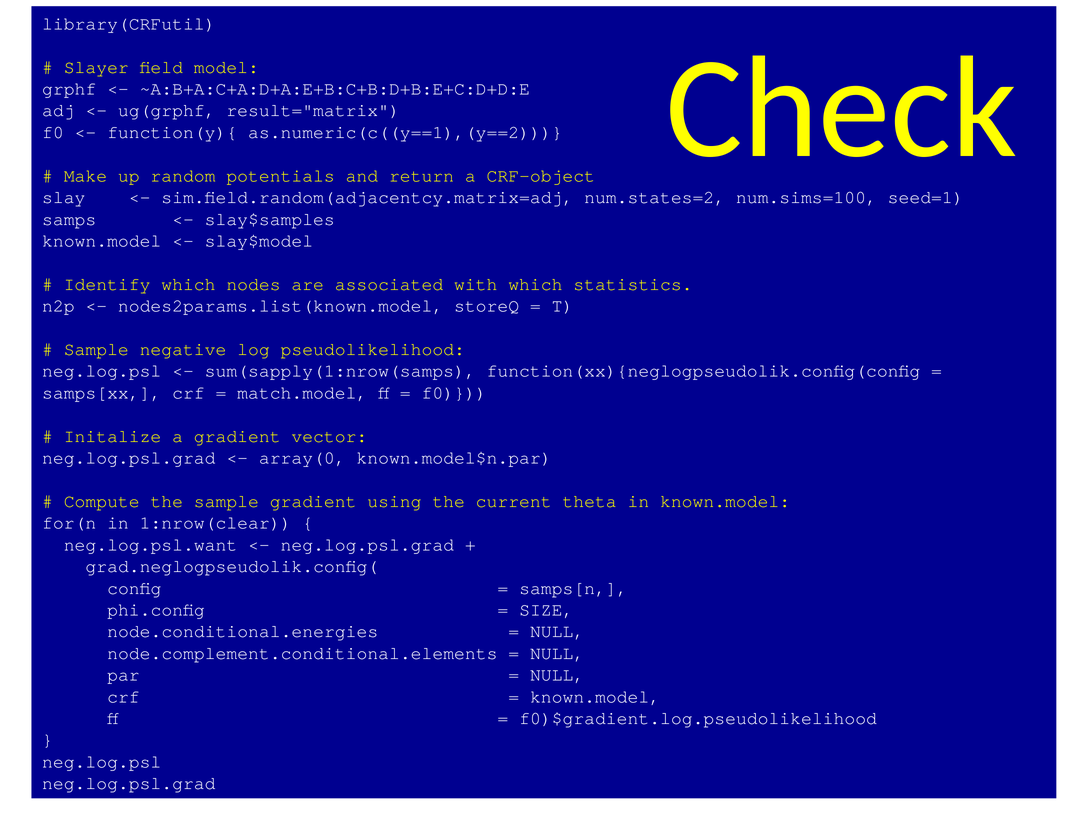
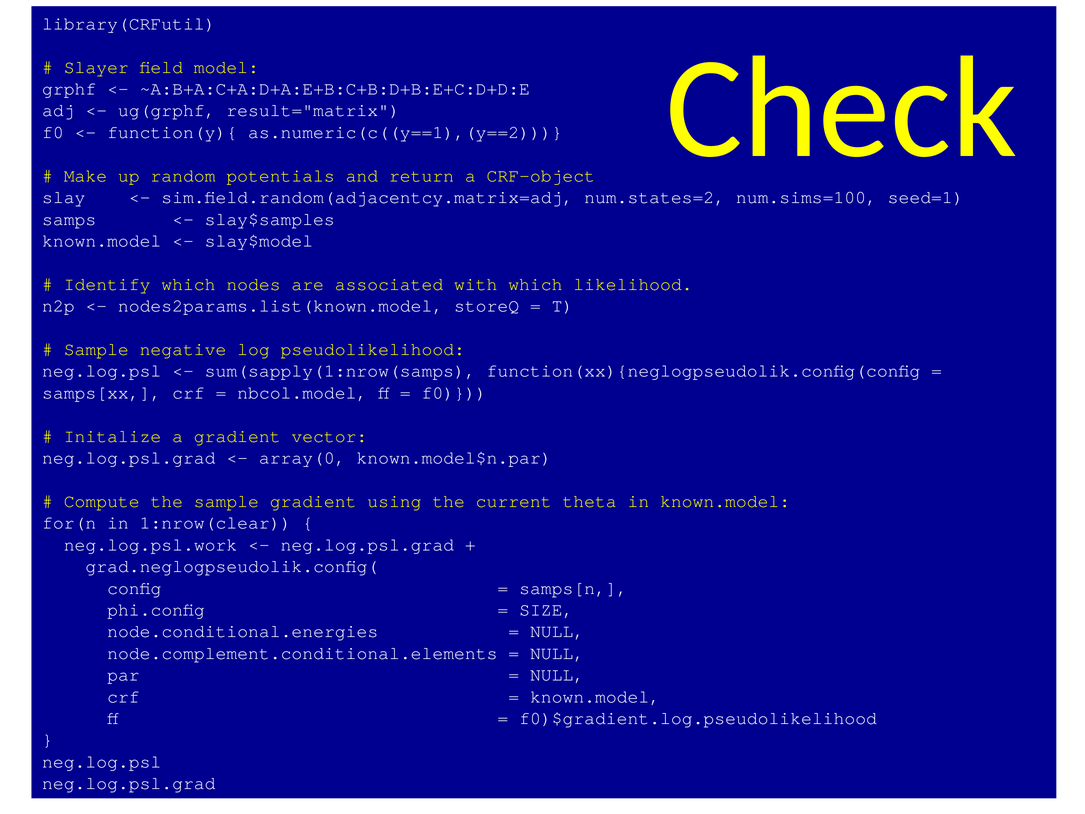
statistics: statistics -> likelihood (633, 284)
match.model: match.model -> nbcol.model (302, 393)
neg.log.psl.want: neg.log.psl.want -> neg.log.psl.work (151, 544)
